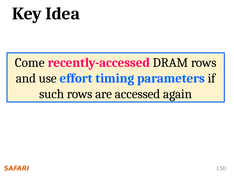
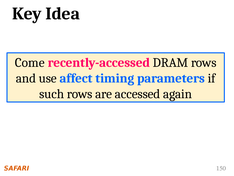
effort: effort -> affect (76, 78)
